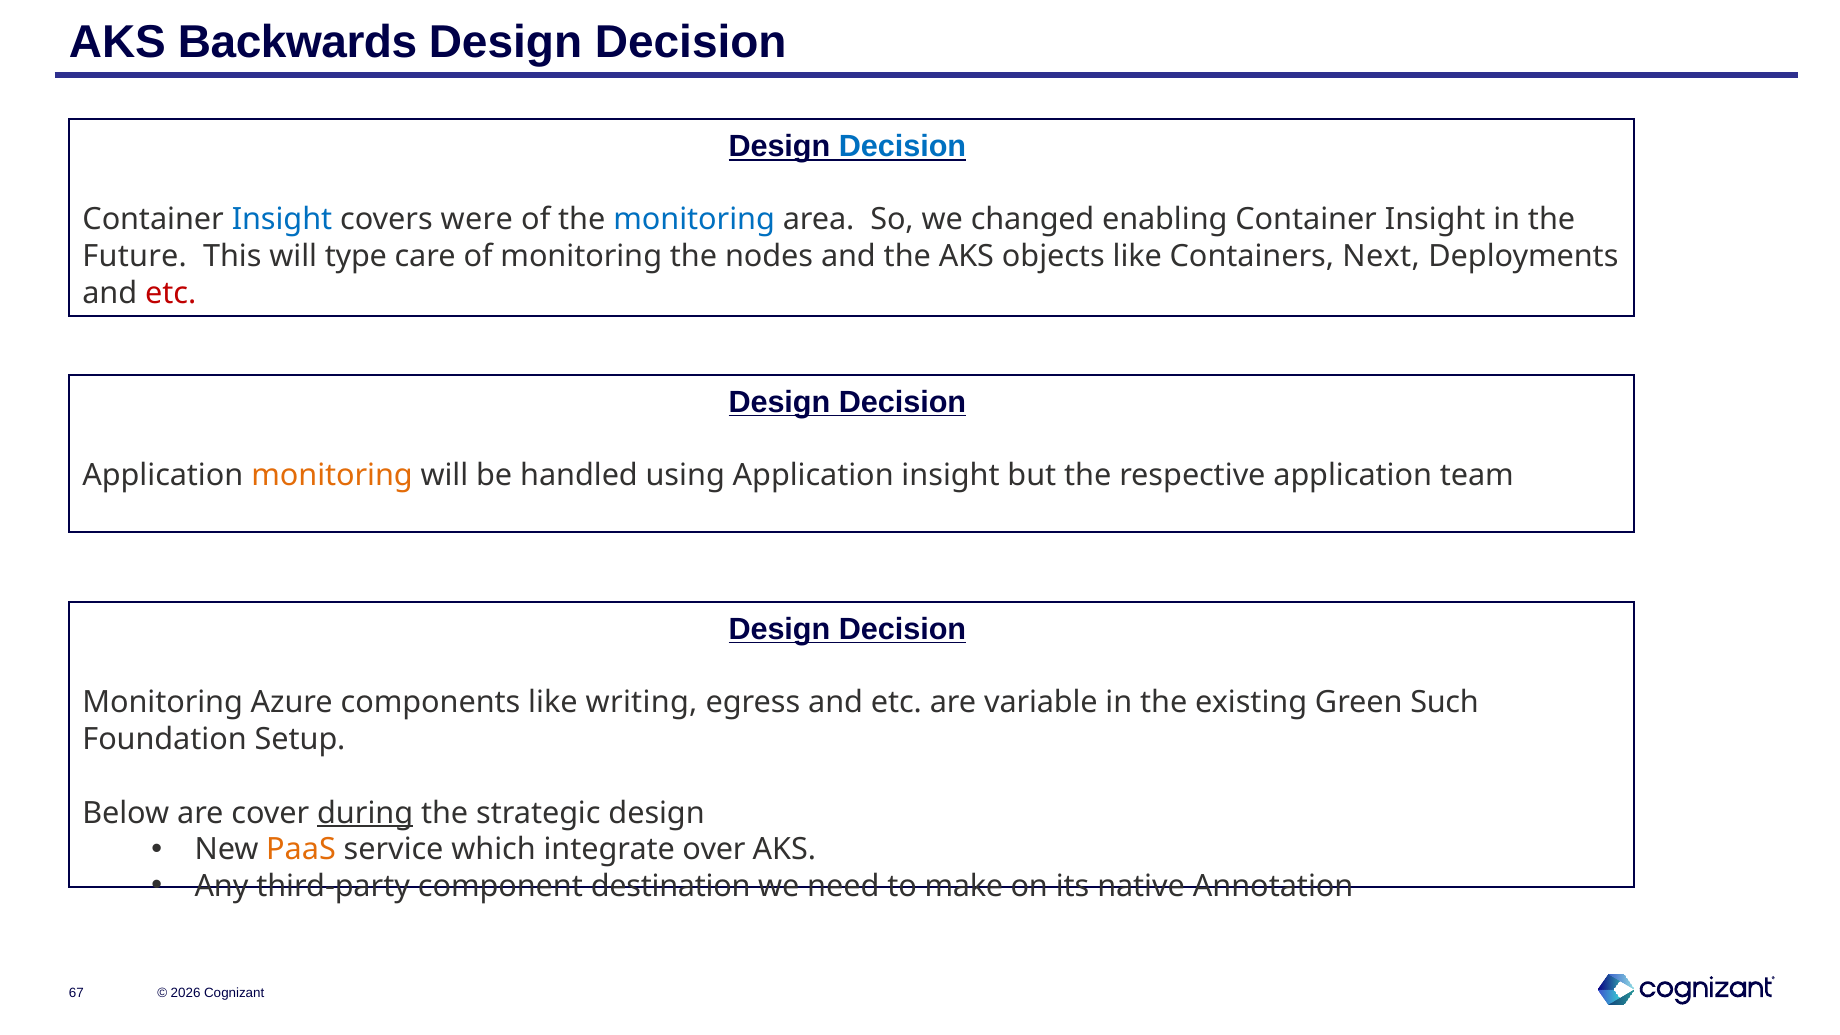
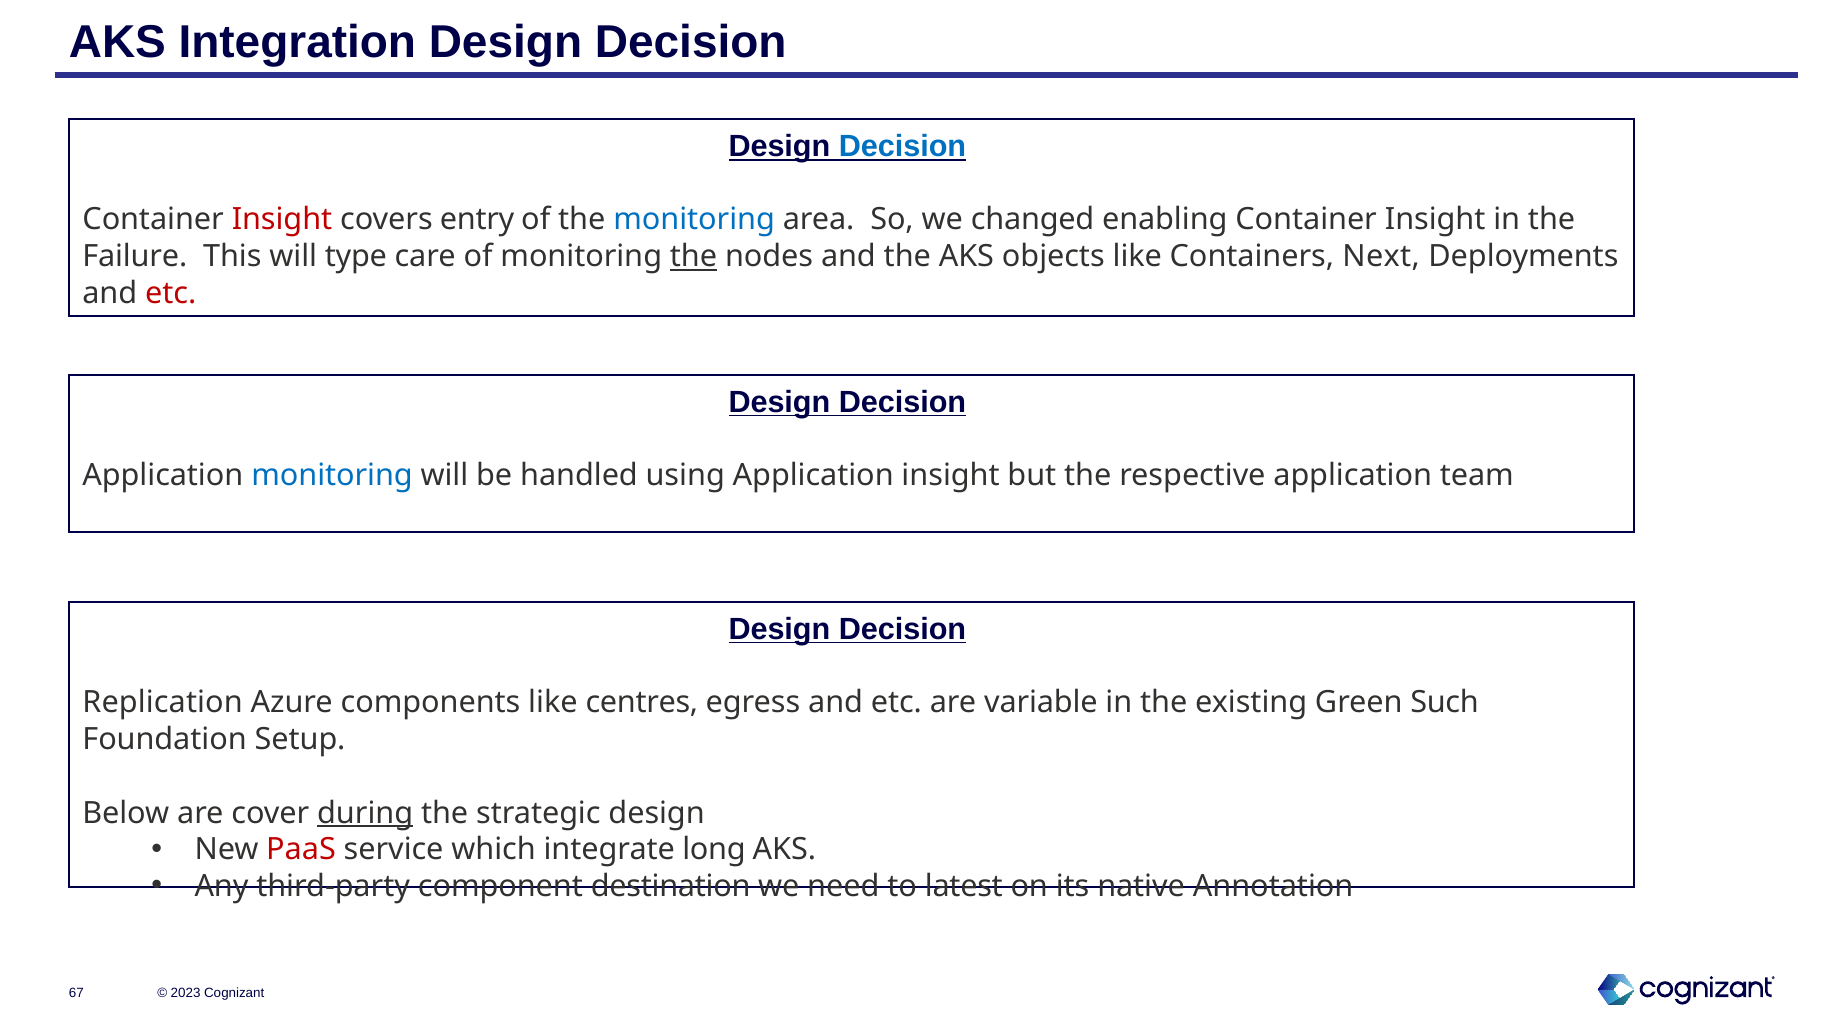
Backwards: Backwards -> Integration (297, 42)
Insight colour: blue -> red (282, 220)
were: were -> entry (477, 220)
Future: Future -> Failure (135, 256)
the underline: none -> present (693, 256)
monitoring colour: orange -> blue (332, 475)
Monitoring: Monitoring -> Replication (163, 703)
writing: writing -> centres (642, 703)
PaaS colour: orange -> red (301, 850)
over: over -> long (714, 850)
make: make -> latest (964, 886)
2026: 2026 -> 2023 (186, 993)
